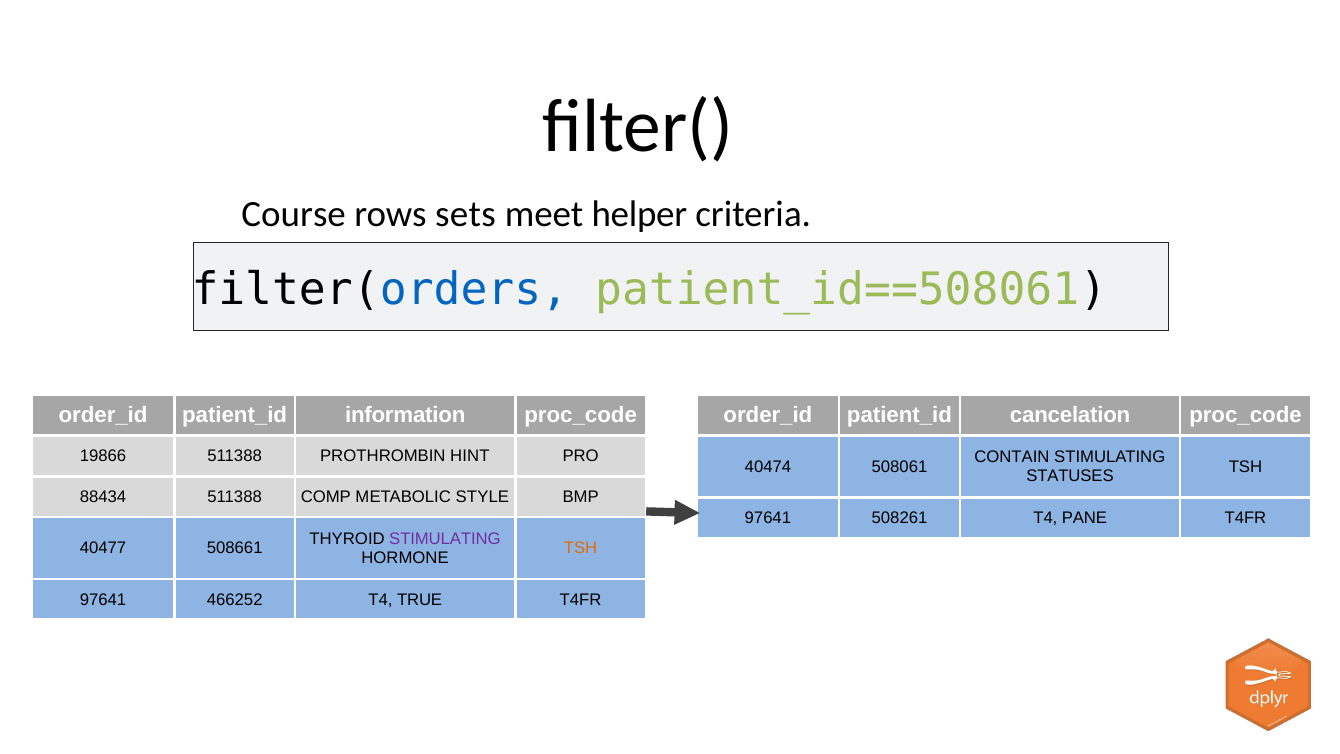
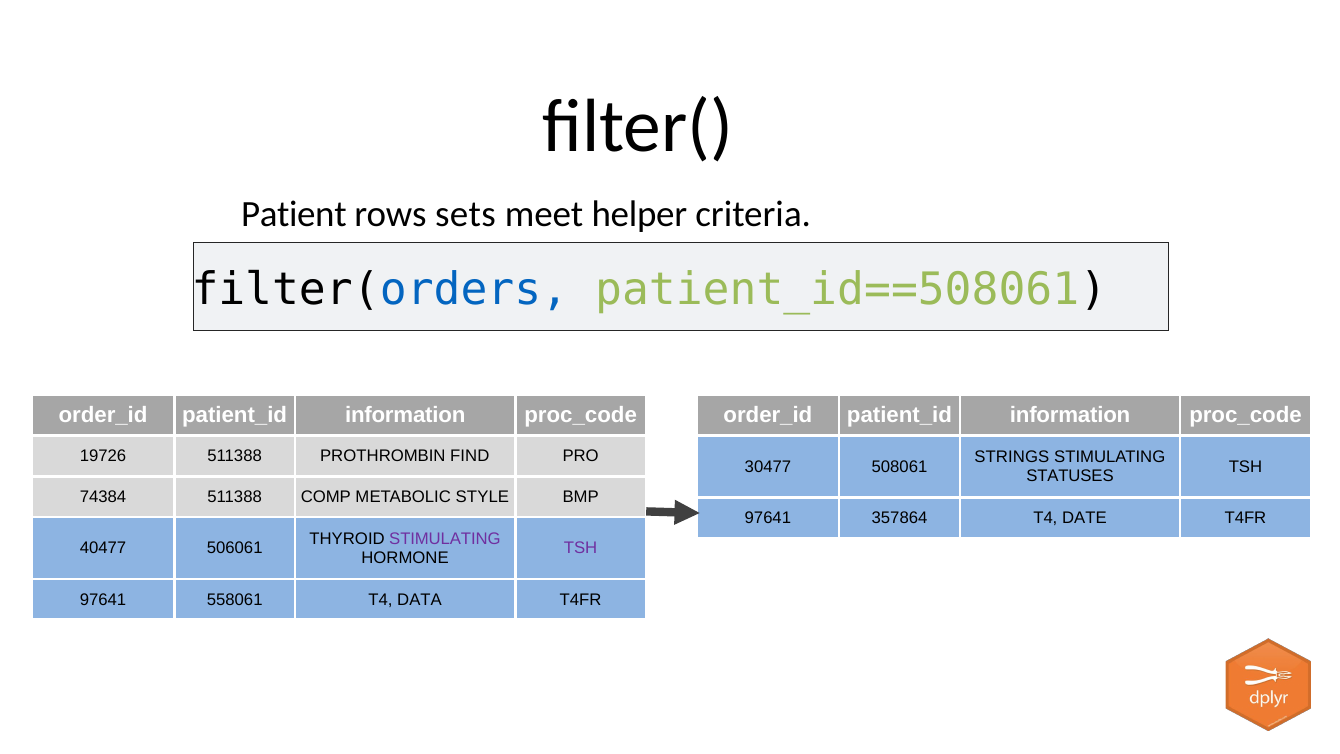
Course: Course -> Patient (294, 214)
cancelation: cancelation -> information (1070, 415)
19866: 19866 -> 19726 (103, 456)
HINT: HINT -> FIND (470, 456)
CONTAIN: CONTAIN -> STRINGS (1012, 457)
40474: 40474 -> 30477 (768, 467)
88434: 88434 -> 74384 (103, 497)
508261: 508261 -> 357864 (900, 518)
PANE: PANE -> DATE (1084, 518)
508661: 508661 -> 506061 (235, 548)
TSH colour: orange -> purple (581, 548)
466252: 466252 -> 558061 (235, 599)
T4 TRUE: TRUE -> DATA (419, 599)
